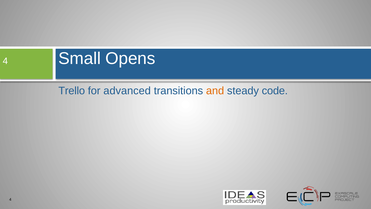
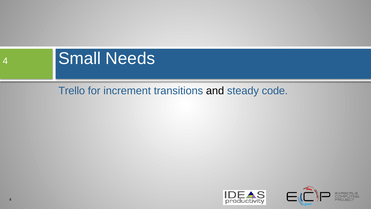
Opens: Opens -> Needs (130, 58)
advanced: advanced -> increment (127, 91)
and colour: orange -> black (215, 91)
